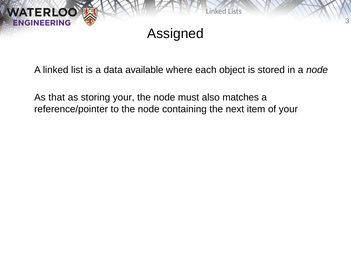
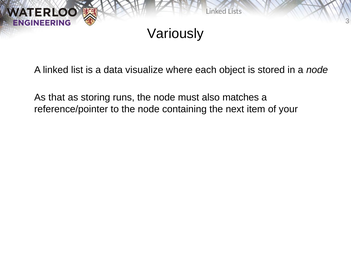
Assigned: Assigned -> Variously (175, 33)
available: available -> visualize (144, 70)
storing your: your -> runs (124, 97)
